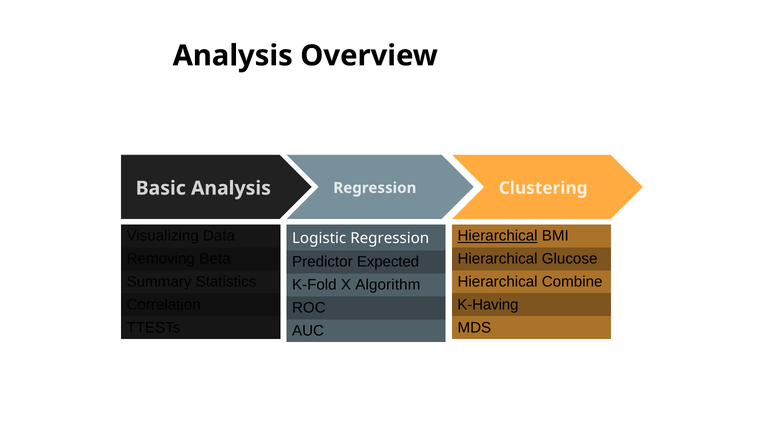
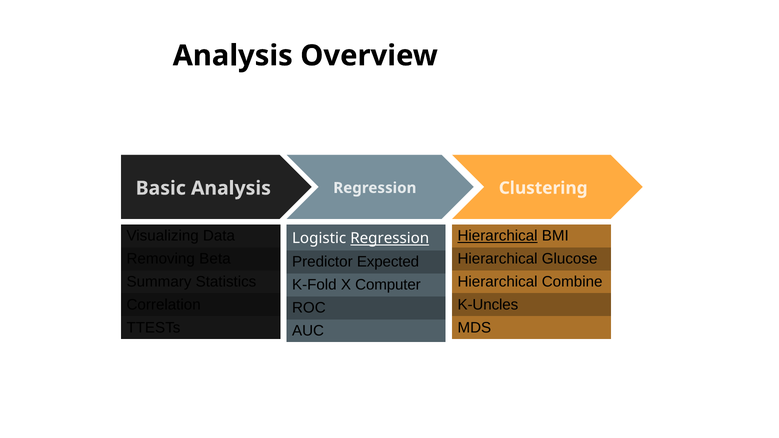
Regression underline: none -> present (390, 238)
Algorithm: Algorithm -> Computer (388, 285)
K-Having: K-Having -> K-Uncles (488, 305)
